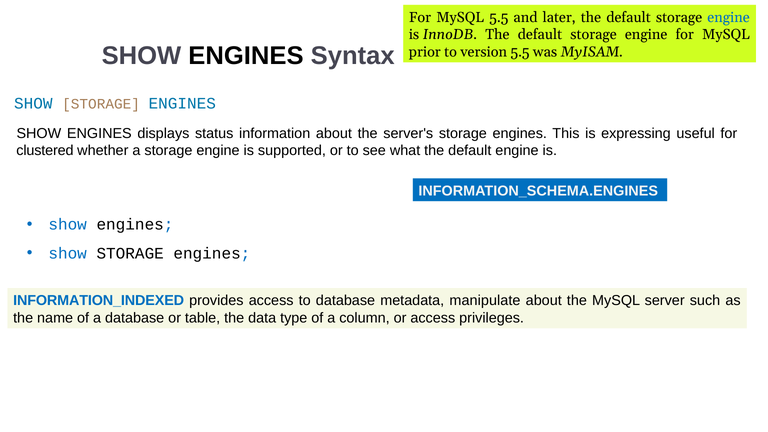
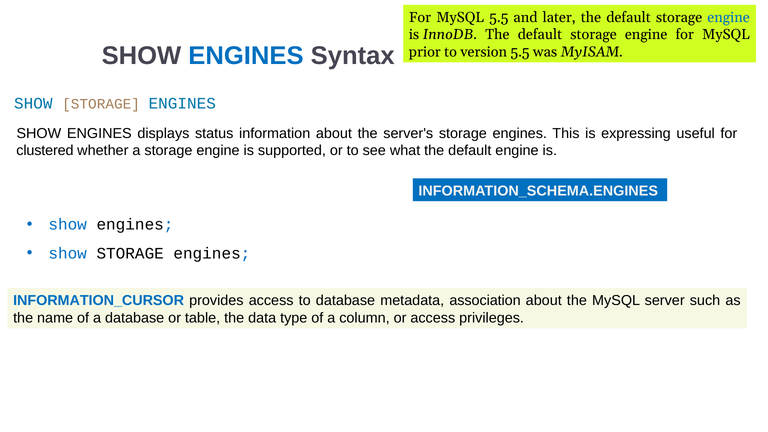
ENGINES colour: black -> blue (246, 56)
INFORMATION_INDEXED: INFORMATION_INDEXED -> INFORMATION_CURSOR (99, 301)
manipulate: manipulate -> association (485, 301)
